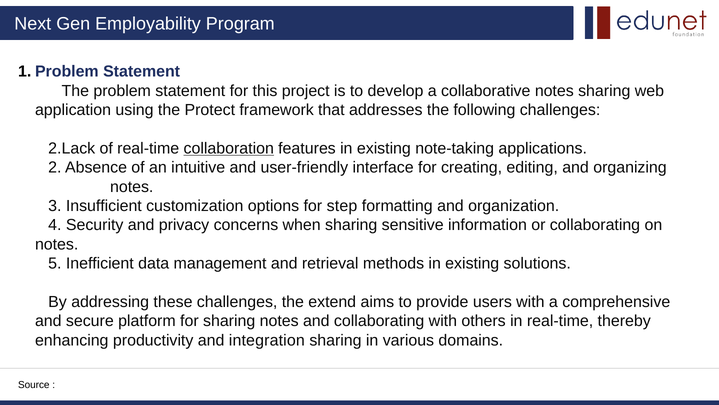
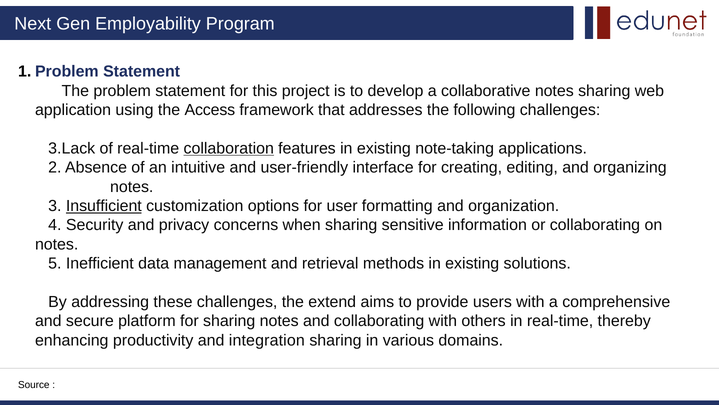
Protect: Protect -> Access (210, 110)
2.Lack: 2.Lack -> 3.Lack (72, 148)
Insufficient underline: none -> present (104, 206)
step: step -> user (342, 206)
